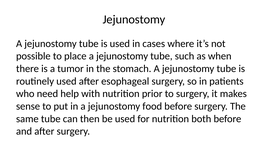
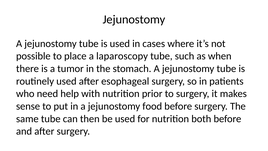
place a jejunostomy: jejunostomy -> laparoscopy (122, 56)
